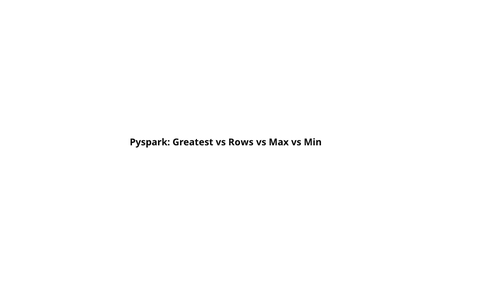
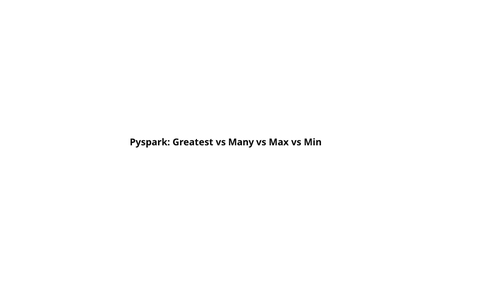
Rows: Rows -> Many (241, 142)
